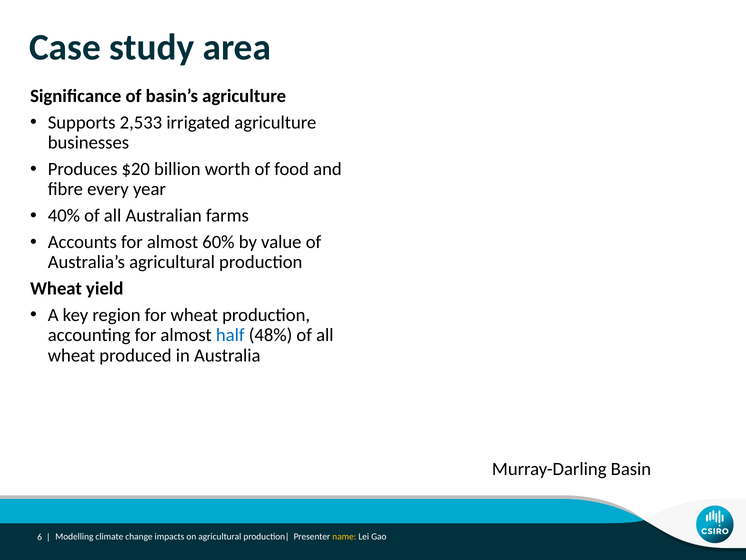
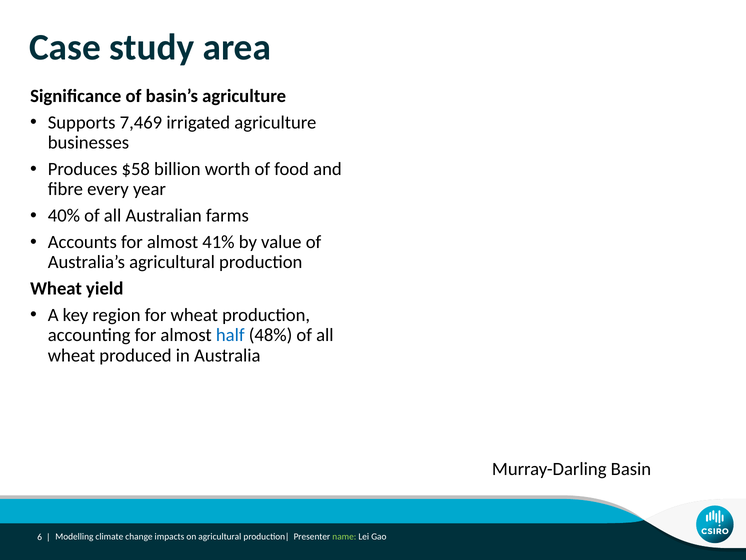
2,533: 2,533 -> 7,469 (141, 122)
$20: $20 -> $58 (136, 169)
60%: 60% -> 41% (218, 242)
name colour: yellow -> light green (344, 536)
